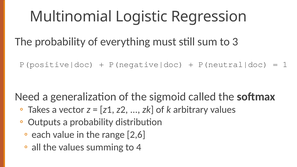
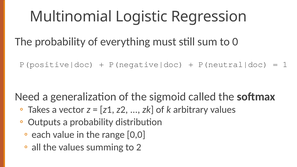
3: 3 -> 0 (235, 42)
2,6: 2,6 -> 0,0 (136, 135)
4: 4 -> 2 (139, 147)
